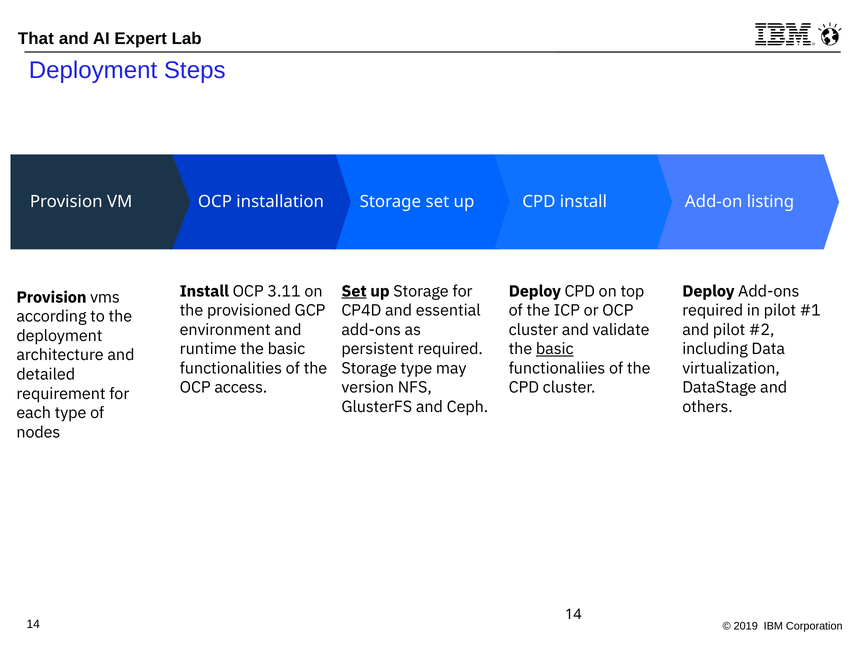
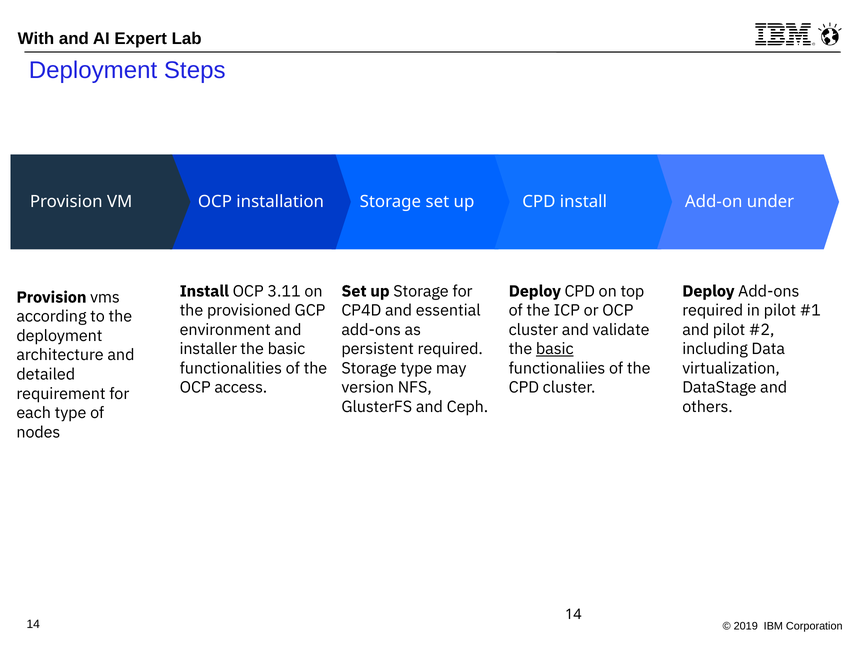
That: That -> With (36, 39)
listing: listing -> under (770, 202)
Set underline: present -> none (354, 291)
runtime: runtime -> installer (208, 349)
